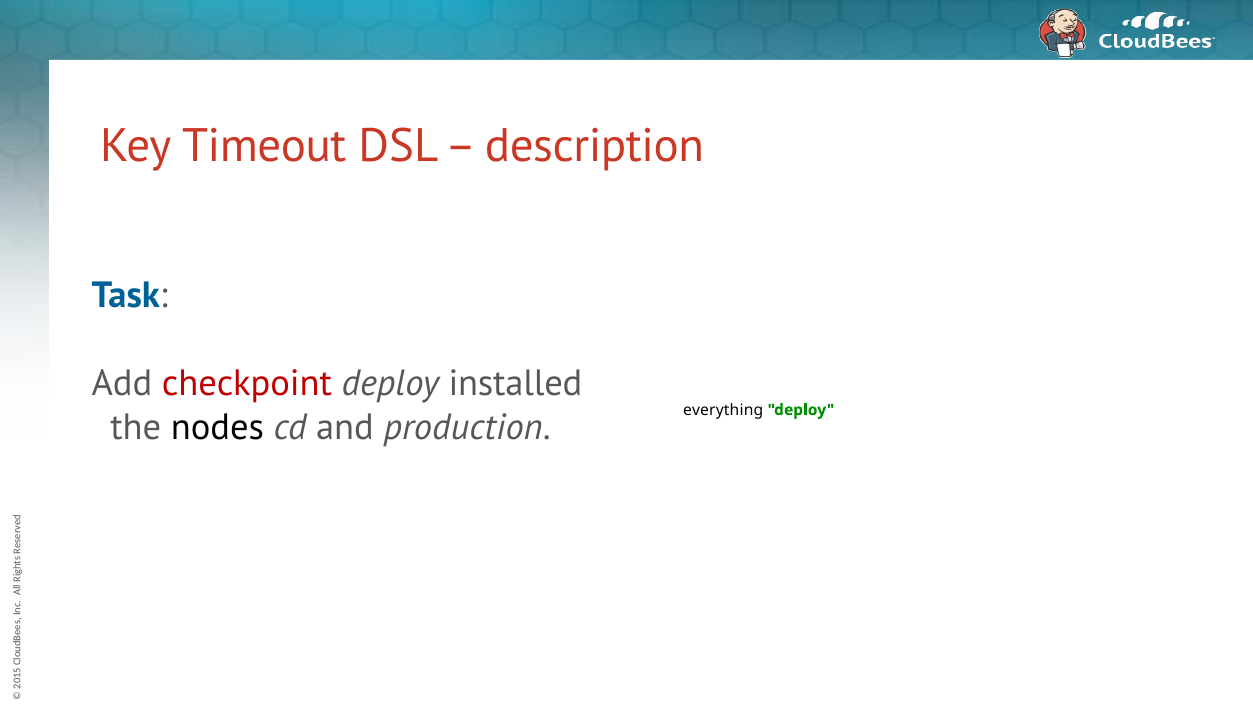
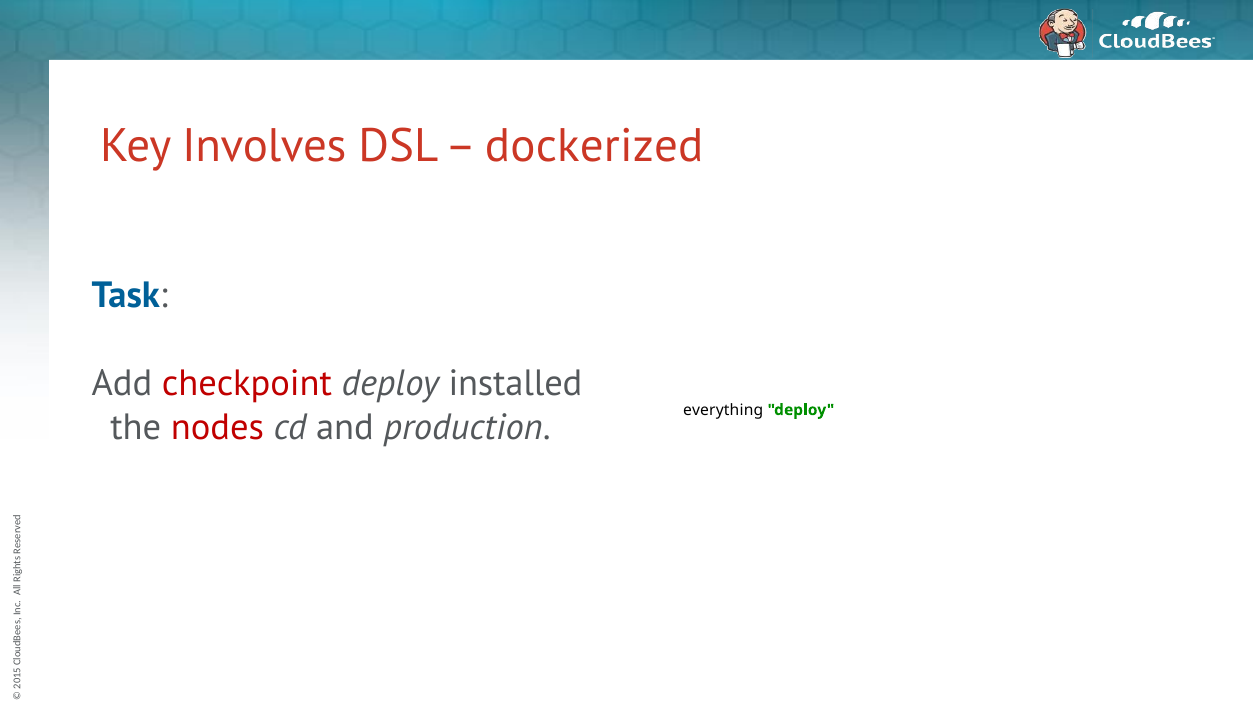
Timeout: Timeout -> Involves (264, 146)
description: description -> dockerized (594, 146)
nodes colour: black -> red (217, 427)
